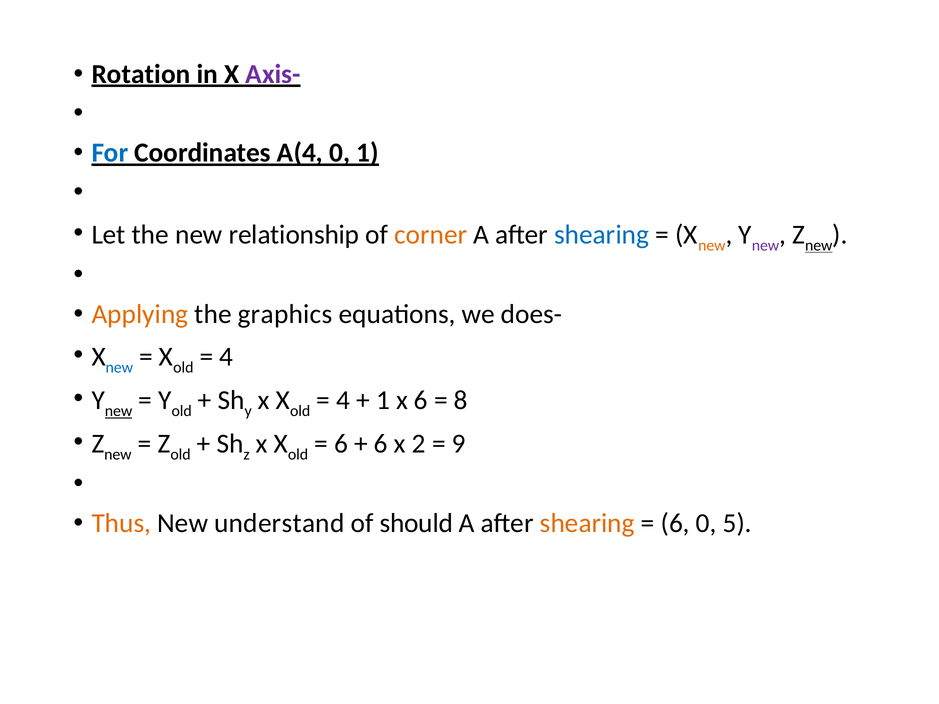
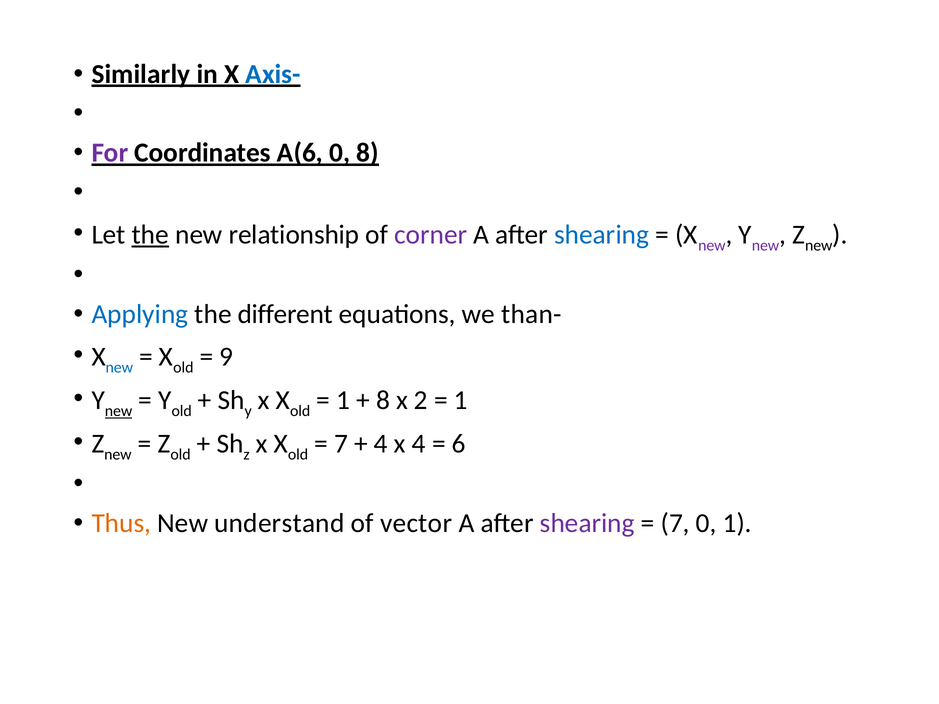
Rotation: Rotation -> Similarly (141, 74)
Axis- colour: purple -> blue (273, 74)
For colour: blue -> purple (110, 153)
A(4: A(4 -> A(6 (300, 153)
0 1: 1 -> 8 (367, 153)
the underline: none -> present (150, 235)
corner colour: orange -> purple (431, 235)
new colour: orange -> purple (712, 245)
new underline: present -> none (819, 245)
Applying colour: orange -> blue (140, 314)
graphics: graphics -> different (285, 314)
does-: does- -> than- (531, 314)
4: 4 -> 9 (226, 357)
4: 4 -> 1 (343, 400)
1: 1 -> 8 (383, 400)
x 6: 6 -> 2 (421, 400)
8: 8 -> 1 (461, 400)
6: 6 -> 7 (341, 444)
6: 6 -> 4 (381, 444)
x 2: 2 -> 4 (419, 444)
9: 9 -> 6 (459, 444)
should: should -> vector (416, 523)
shearing colour: orange -> purple (587, 523)
6: 6 -> 7 (675, 523)
0 5: 5 -> 1 (737, 523)
